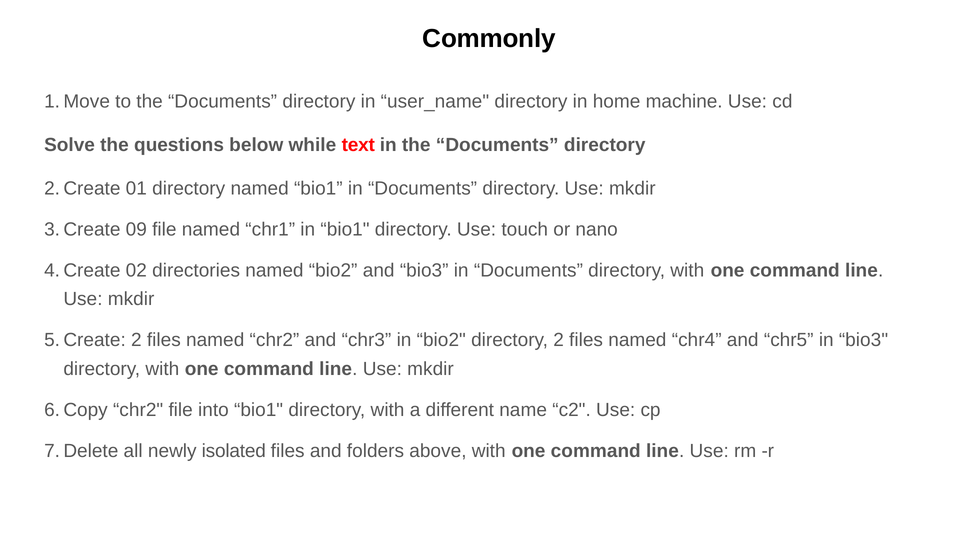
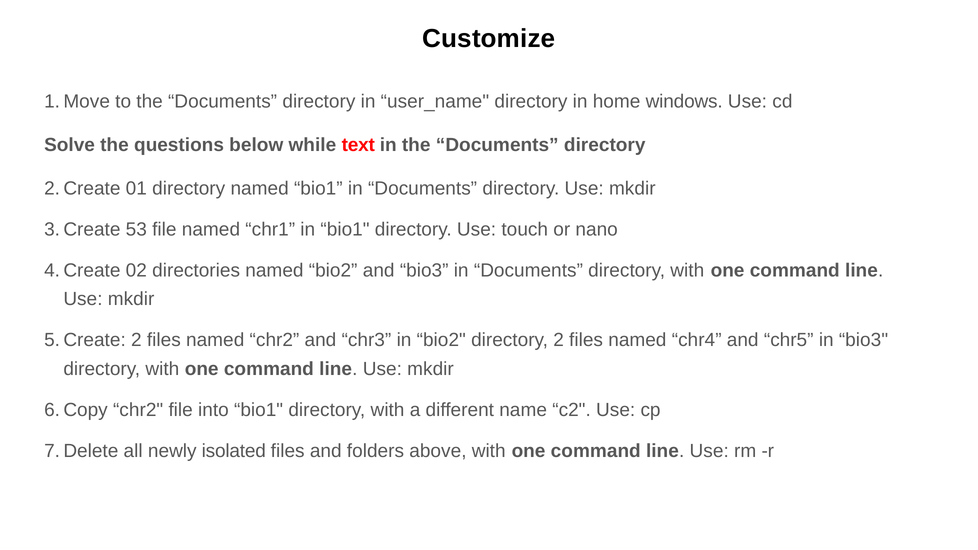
Commonly: Commonly -> Customize (489, 39)
machine: machine -> windows (684, 101)
09: 09 -> 53 (136, 229)
